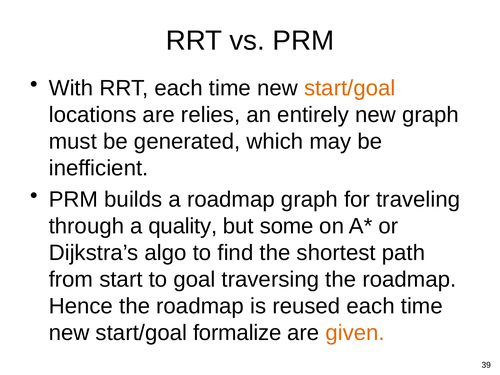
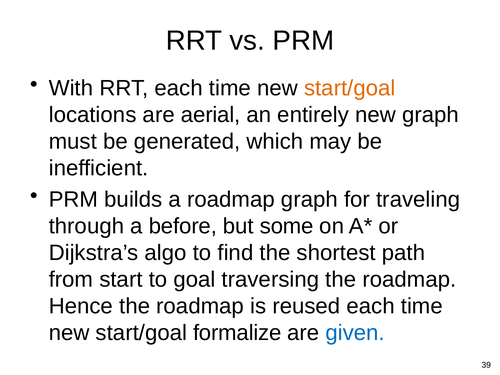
relies: relies -> aerial (211, 115)
quality: quality -> before (183, 226)
given colour: orange -> blue (355, 333)
